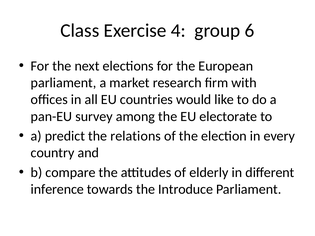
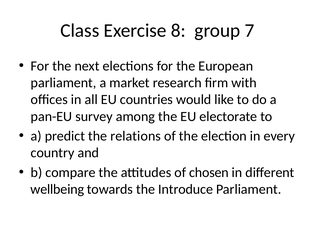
4: 4 -> 8 (178, 30)
6: 6 -> 7 (249, 30)
elderly: elderly -> chosen (209, 173)
inference: inference -> wellbeing (57, 189)
